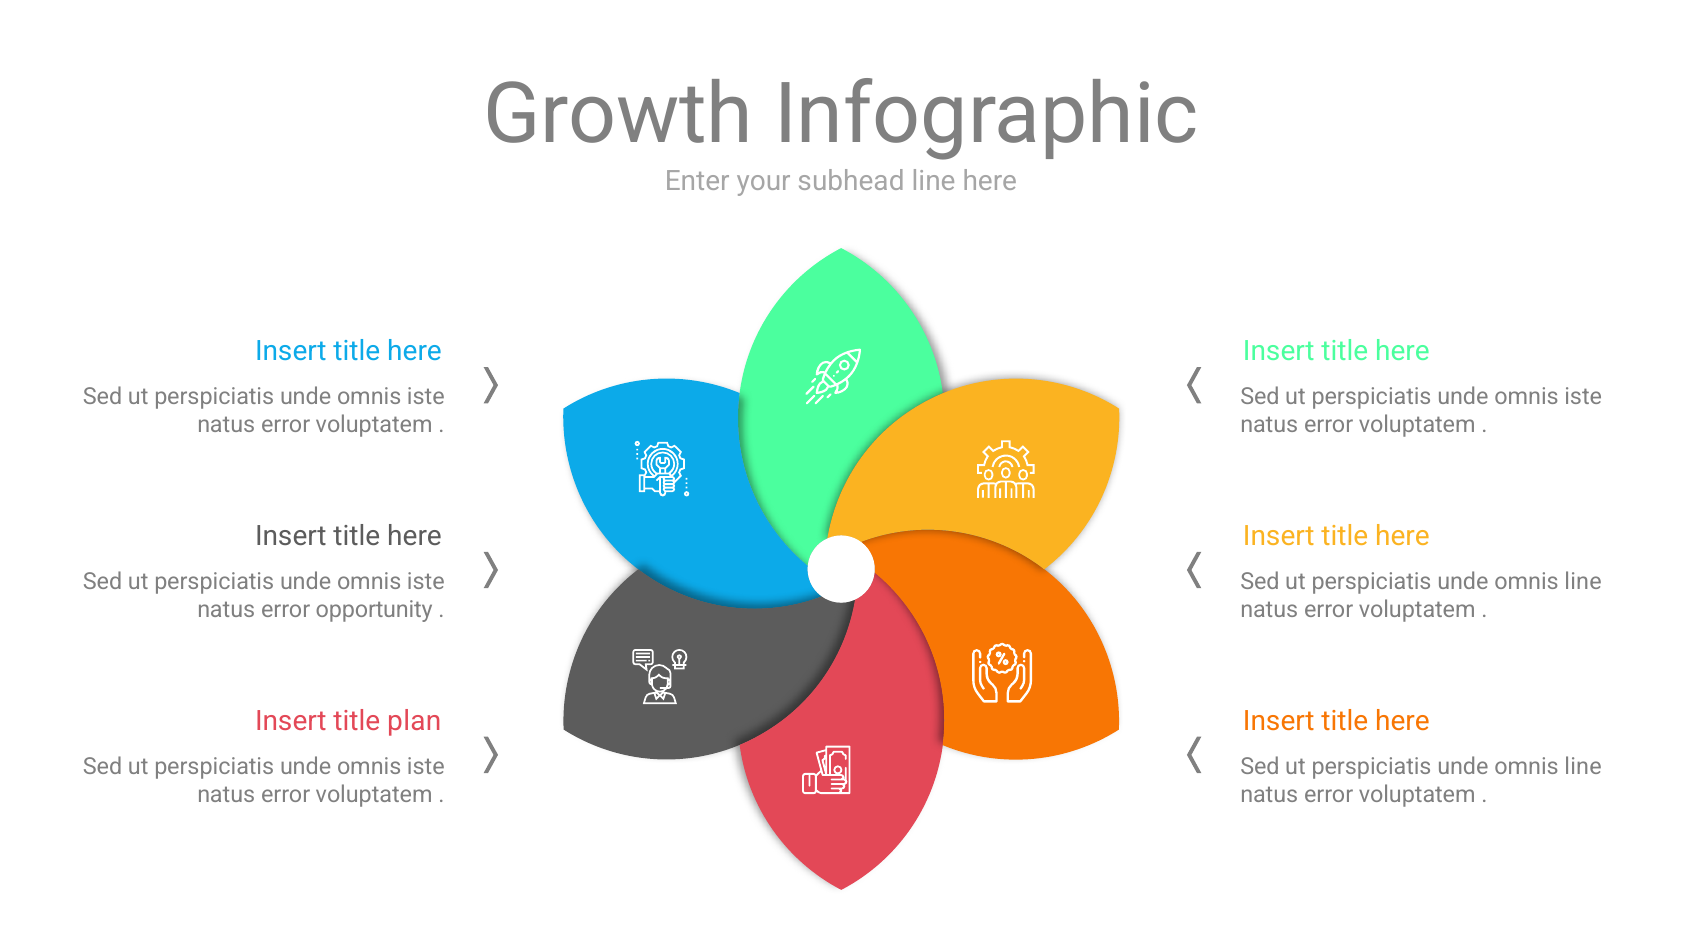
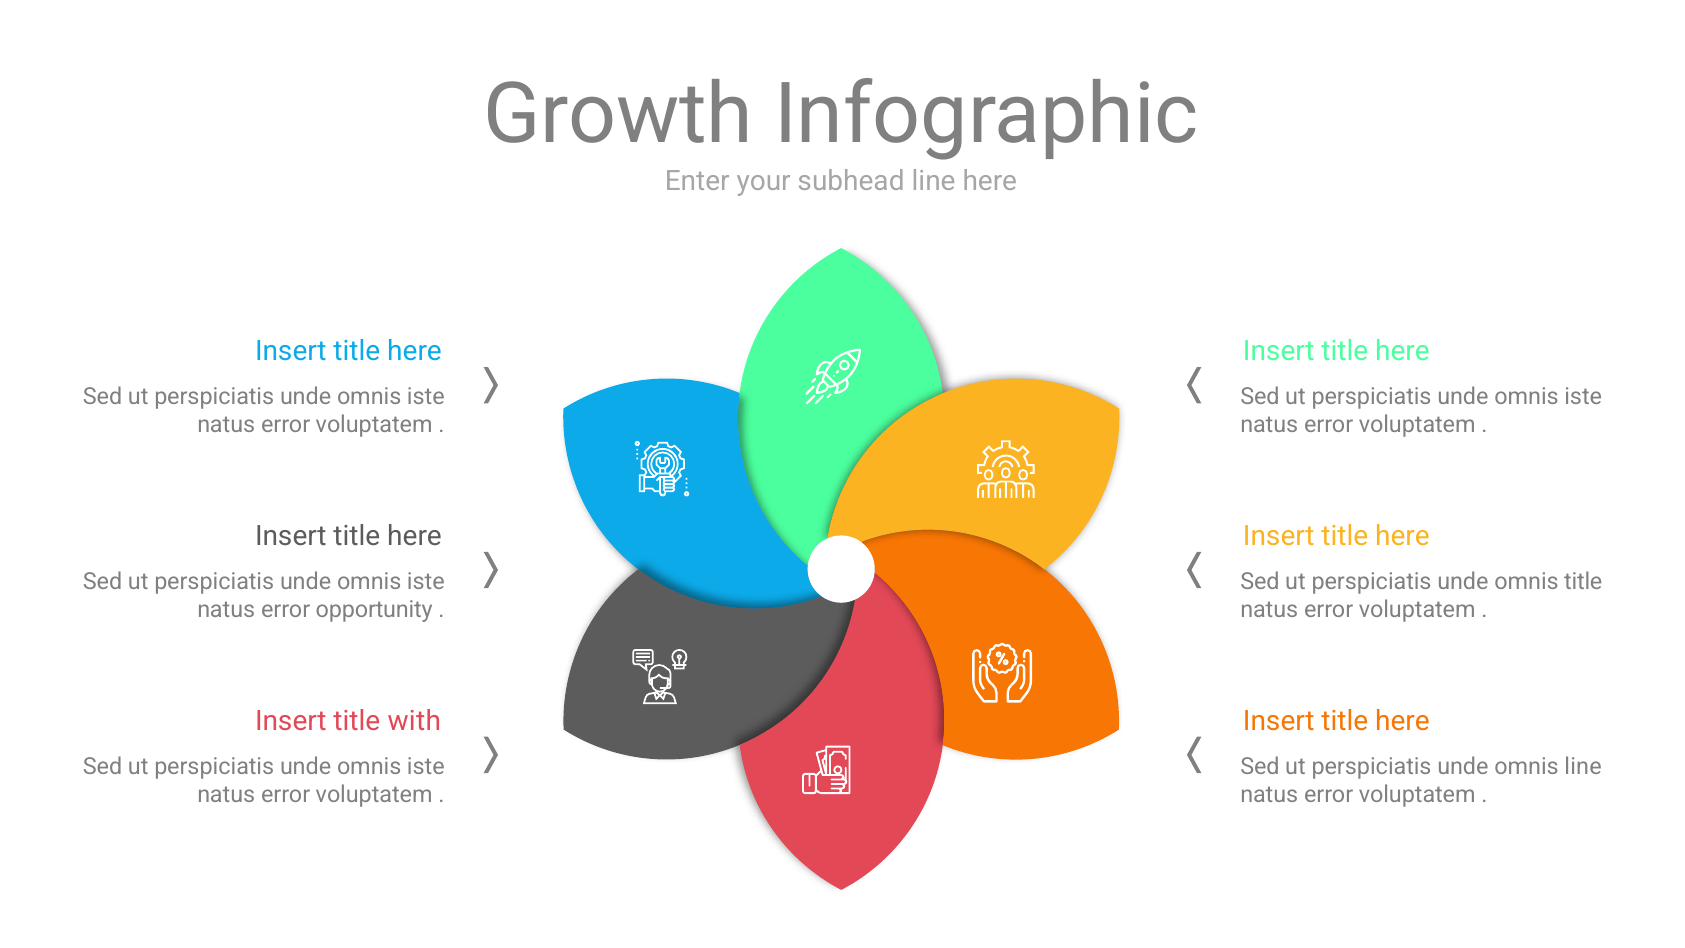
line: line -> title (1583, 581)
plan: plan -> with (414, 721)
